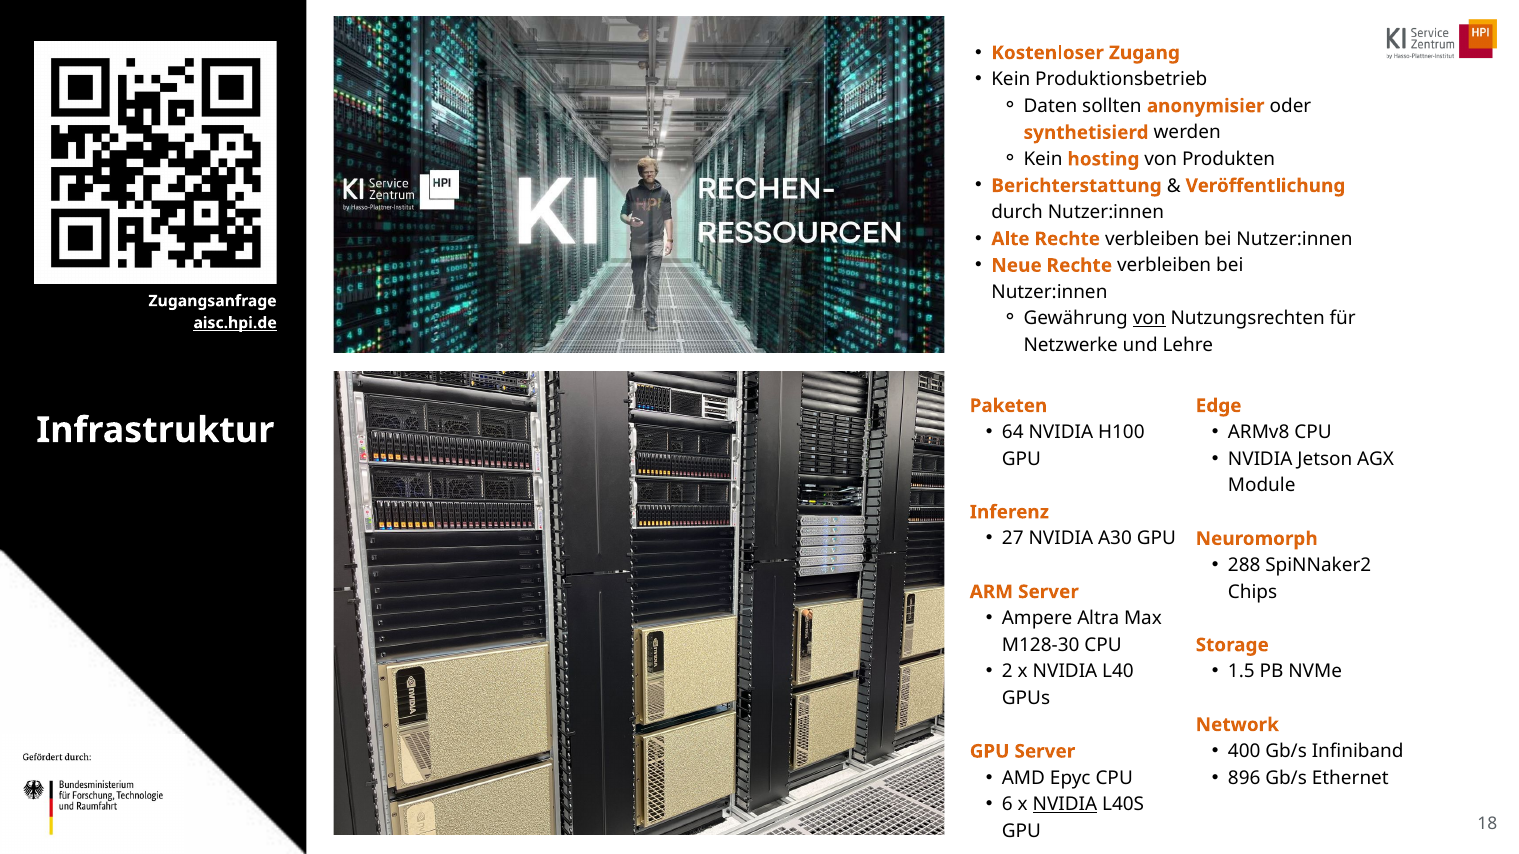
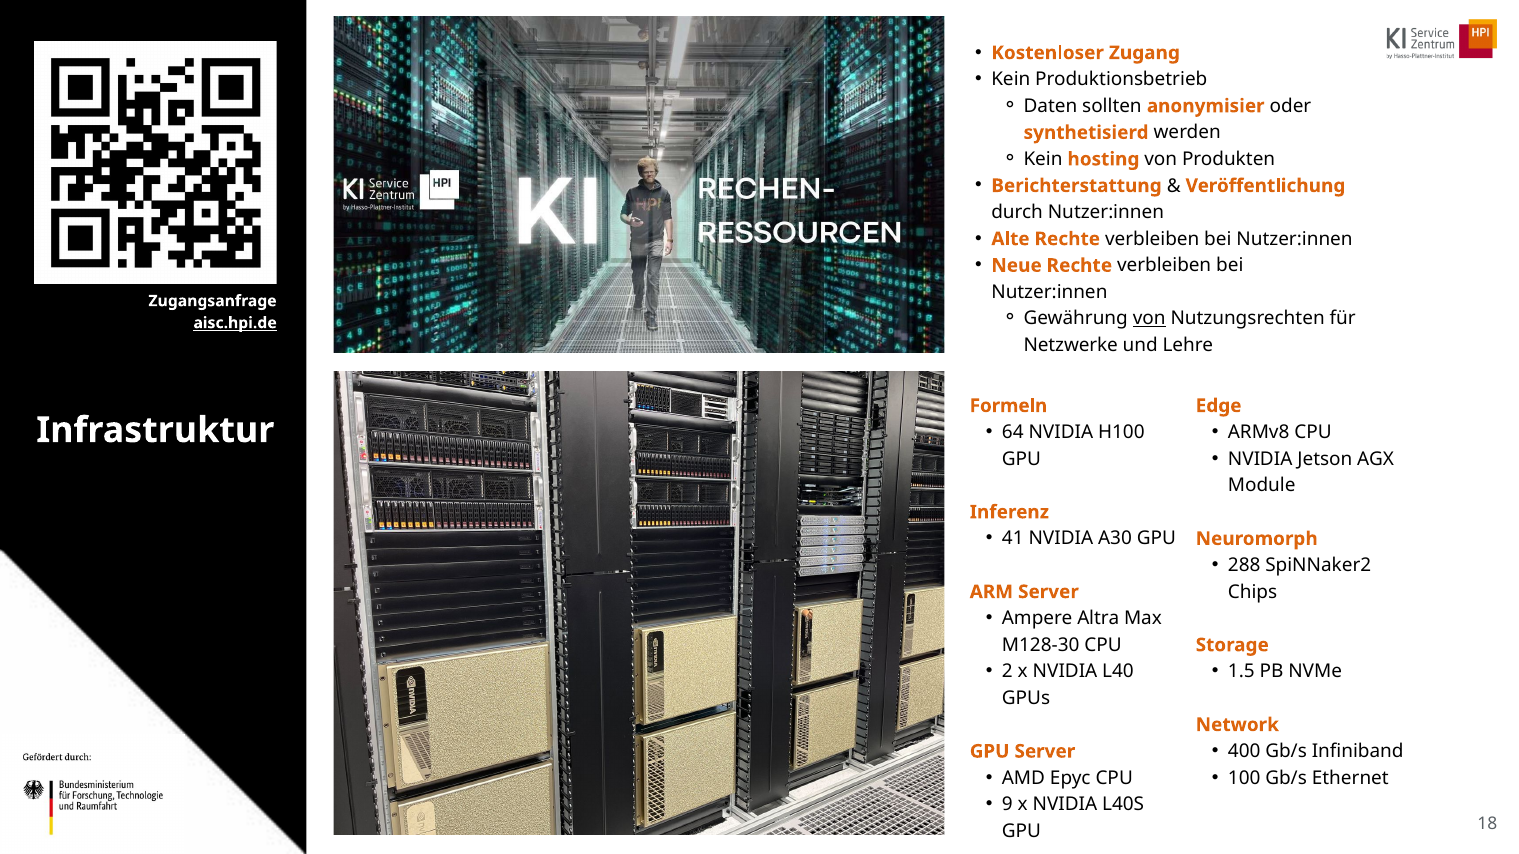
Paketen: Paketen -> Formeln (1008, 406)
27: 27 -> 41 (1013, 539)
896: 896 -> 100 (1244, 778)
6: 6 -> 9 (1007, 805)
NVIDIA underline: present -> none (1065, 805)
